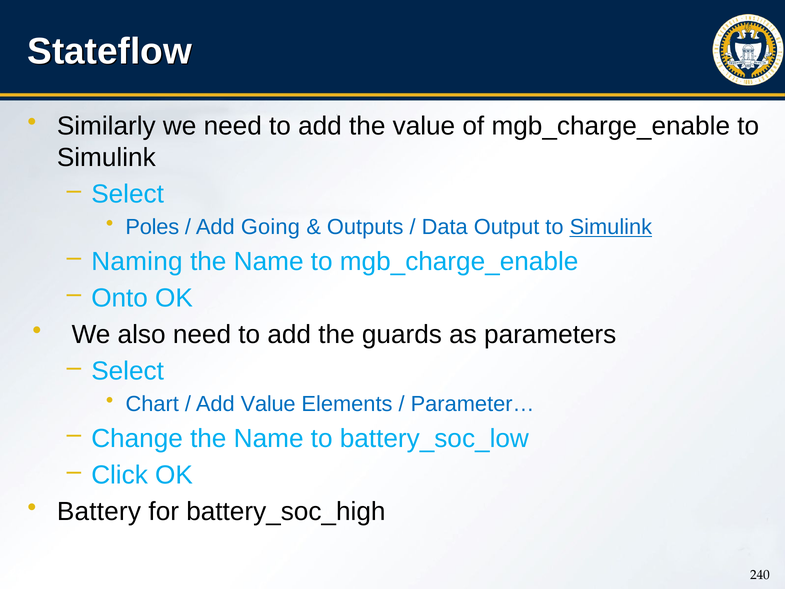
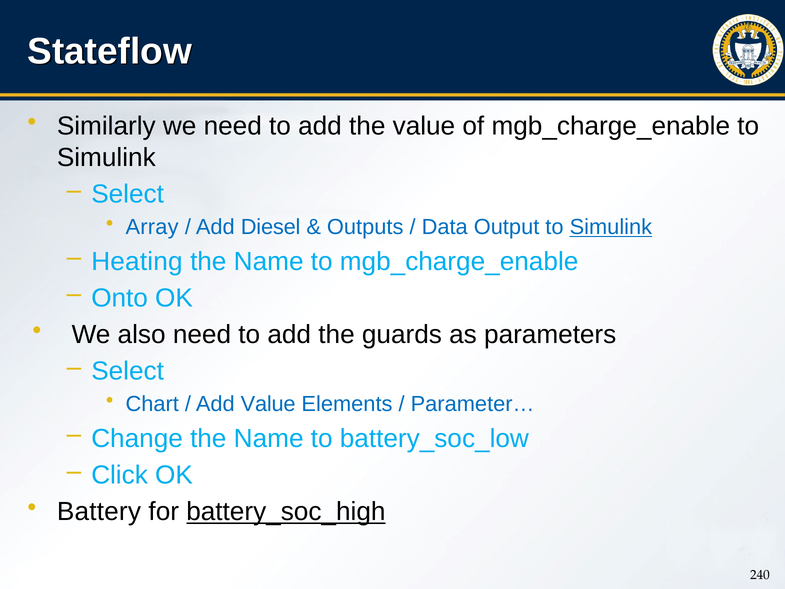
Poles: Poles -> Array (152, 227)
Going: Going -> Diesel (271, 227)
Naming: Naming -> Heating (137, 261)
battery_soc_high underline: none -> present (286, 512)
